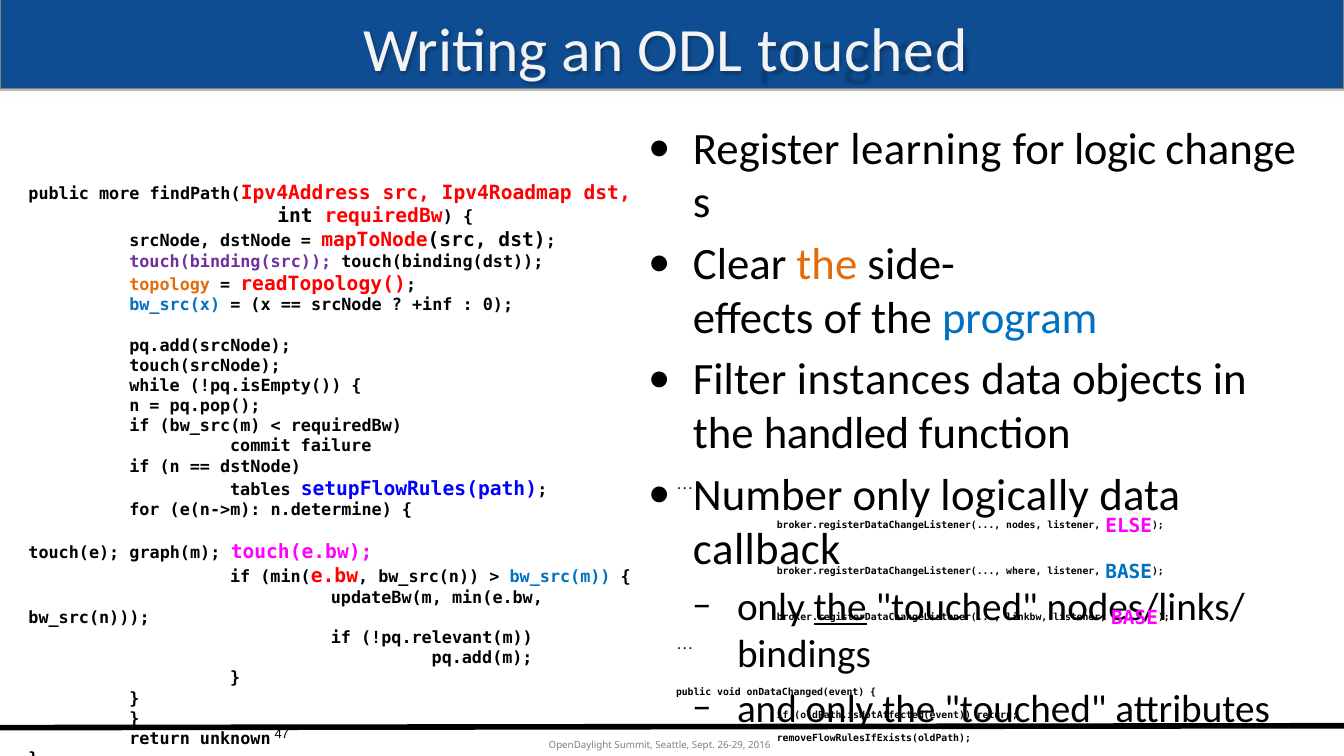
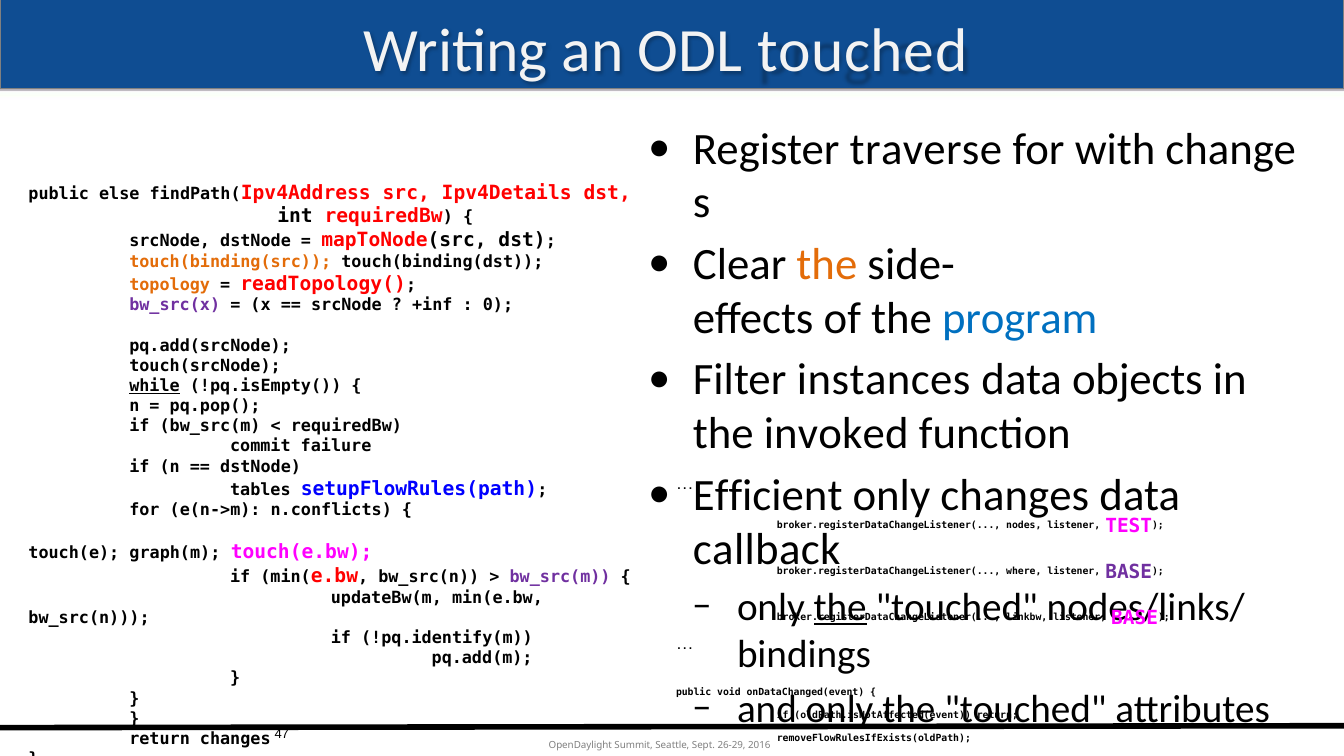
learning: learning -> traverse (926, 149)
for logic: logic -> with (1115, 149)
more: more -> else (119, 194)
Ipv4Roadmap: Ipv4Roadmap -> Ipv4Details (507, 193)
touch(binding(src colour: purple -> orange (230, 262)
bw_src(x colour: blue -> purple (175, 305)
while underline: none -> present (155, 386)
handled: handled -> invoked (836, 434)
Number: Number -> Efficient (768, 496)
only logically: logically -> changes (1015, 496)
n.determine: n.determine -> n.conflicts (331, 510)
ELSE: ELSE -> TEST (1129, 527)
BASE colour: blue -> purple (1129, 572)
bw_src(m colour: blue -> purple (560, 577)
!pq.relevant(m: !pq.relevant(m -> !pq.identify(m (447, 638)
return unknown: unknown -> changes (235, 739)
